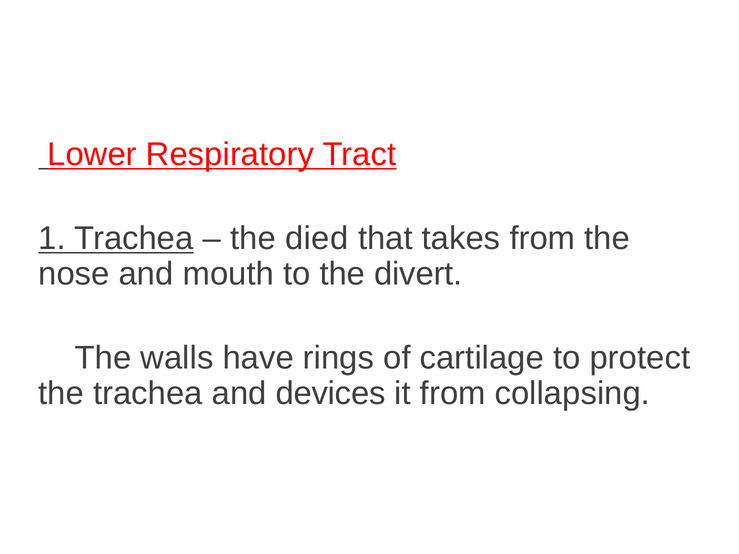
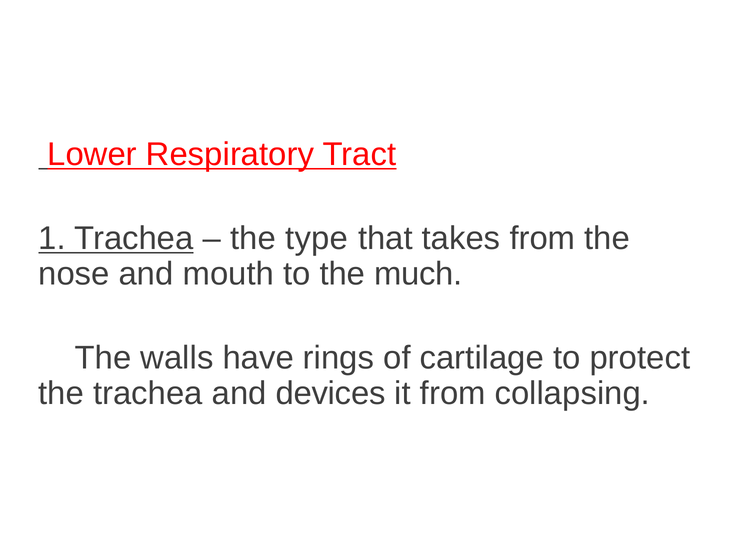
died: died -> type (317, 238)
divert: divert -> much (418, 274)
